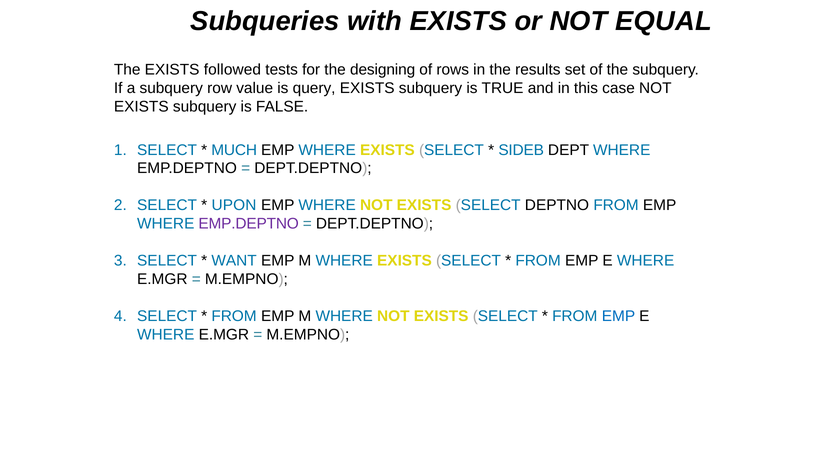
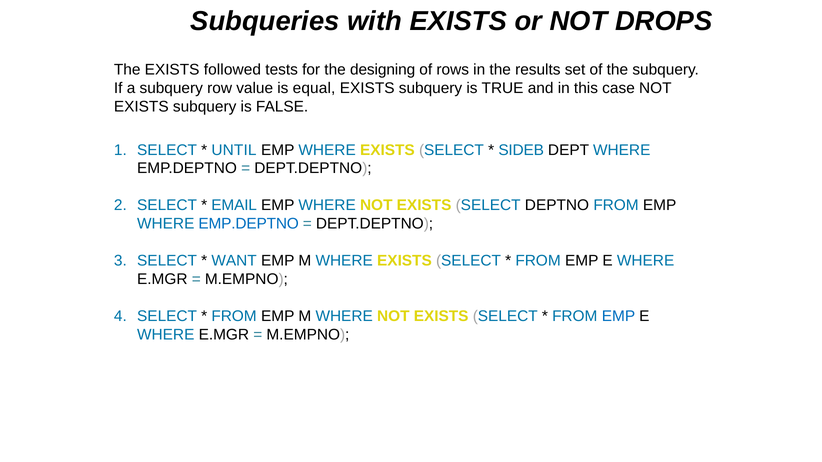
EQUAL: EQUAL -> DROPS (664, 21)
query: query -> equal (314, 88)
MUCH: MUCH -> UNTIL (234, 150)
UPON: UPON -> EMAIL (234, 206)
EMP.DEPTNO colour: purple -> blue (249, 224)
